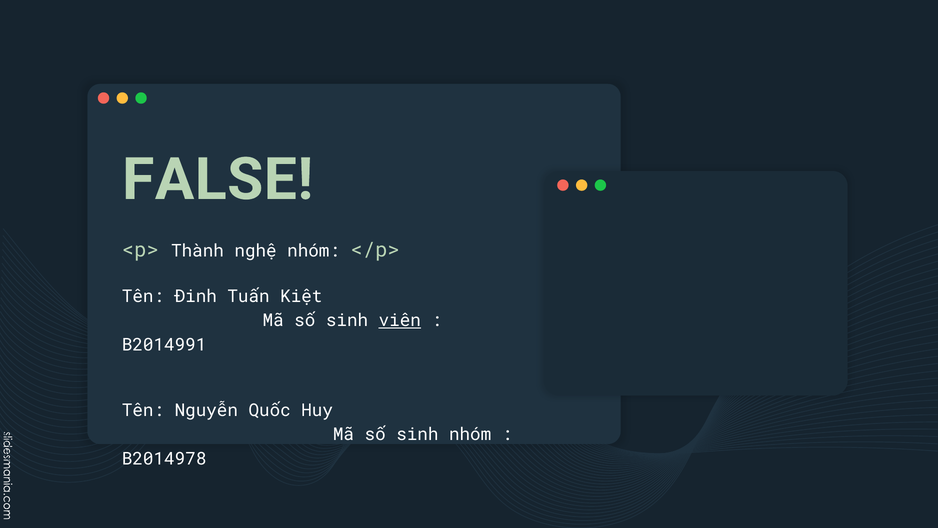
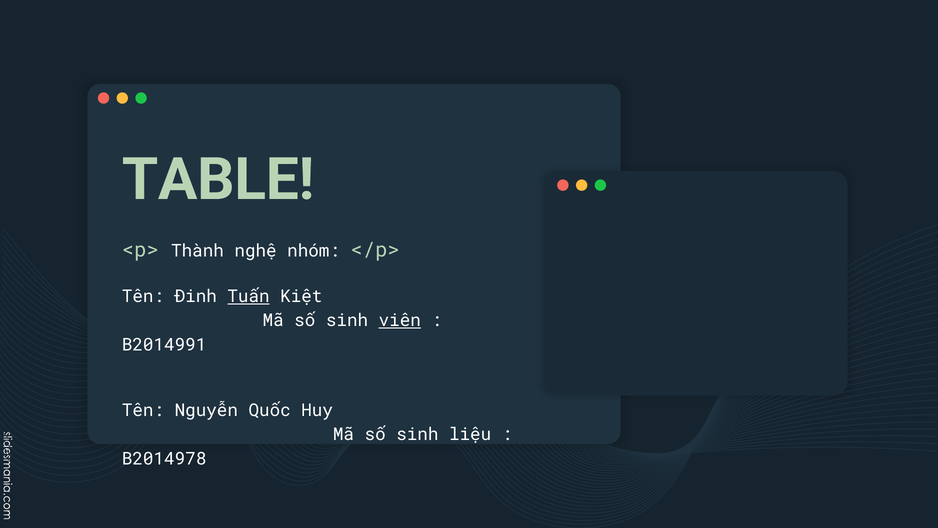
FALSE: FALSE -> TABLE (218, 179)
Tuấn underline: none -> present (249, 296)
sinh nhóm: nhóm -> liệu (470, 434)
